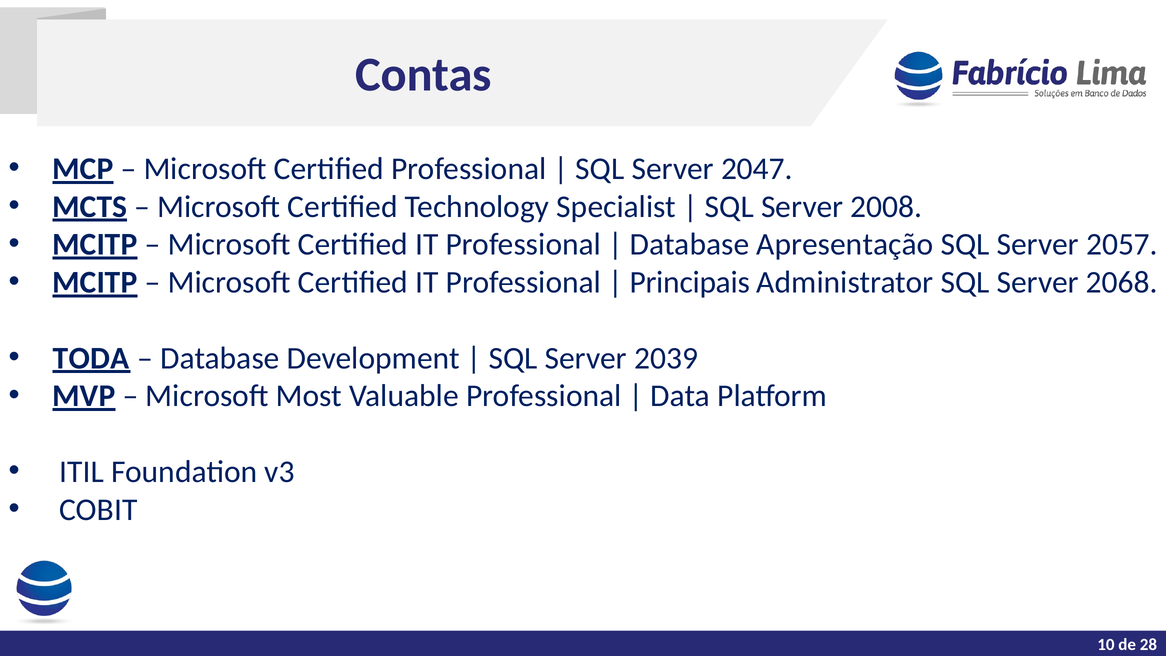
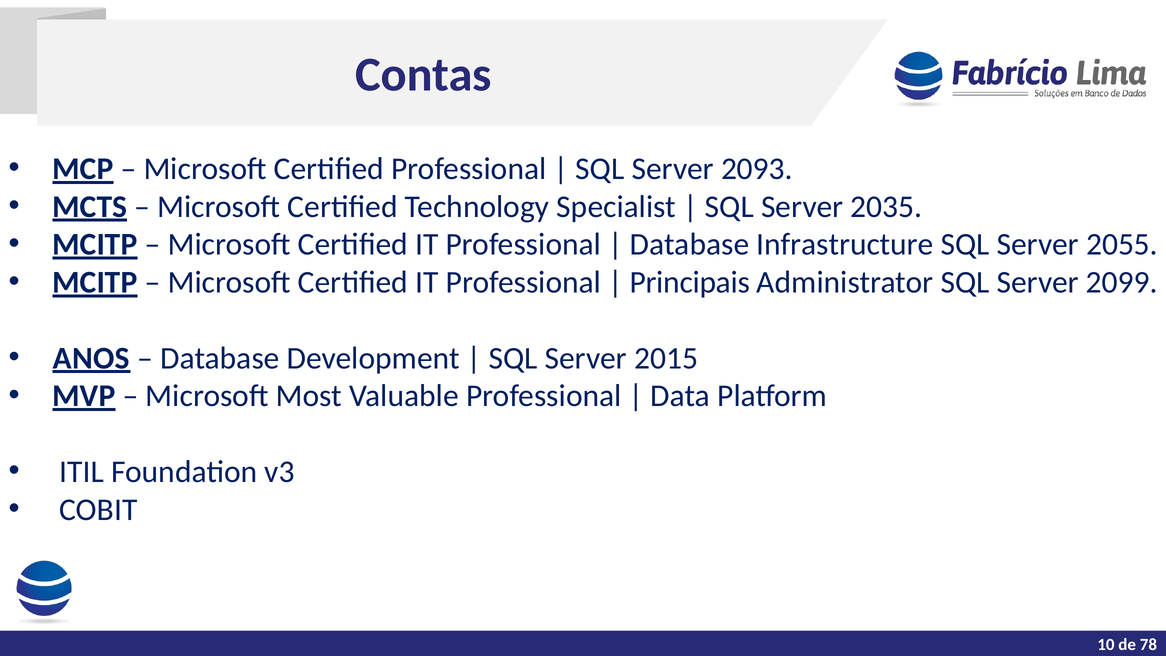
2047: 2047 -> 2093 (757, 169)
2008: 2008 -> 2035 (886, 207)
Apresentação: Apresentação -> Infrastructure (845, 244)
2057: 2057 -> 2055 (1122, 244)
2068: 2068 -> 2099 (1122, 282)
TODA: TODA -> ANOS (91, 358)
2039: 2039 -> 2015 (666, 358)
28: 28 -> 78 (1148, 645)
